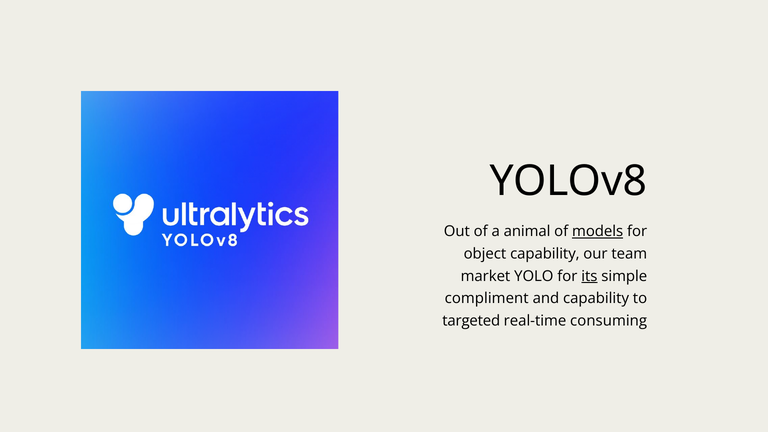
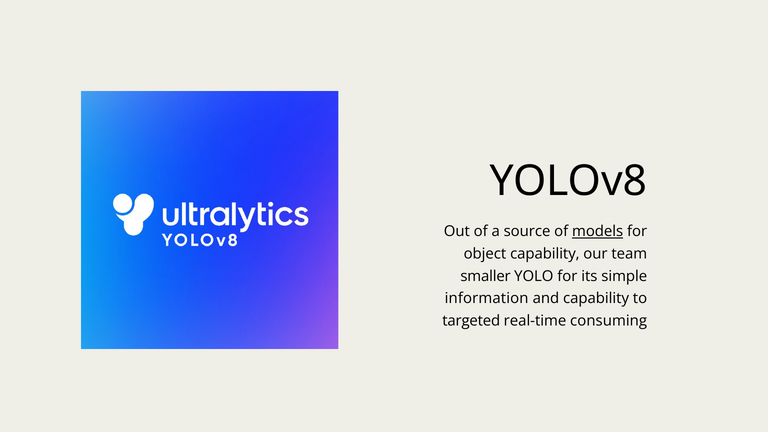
animal: animal -> source (527, 231)
market: market -> smaller (486, 276)
its underline: present -> none (589, 276)
compliment: compliment -> information (487, 299)
